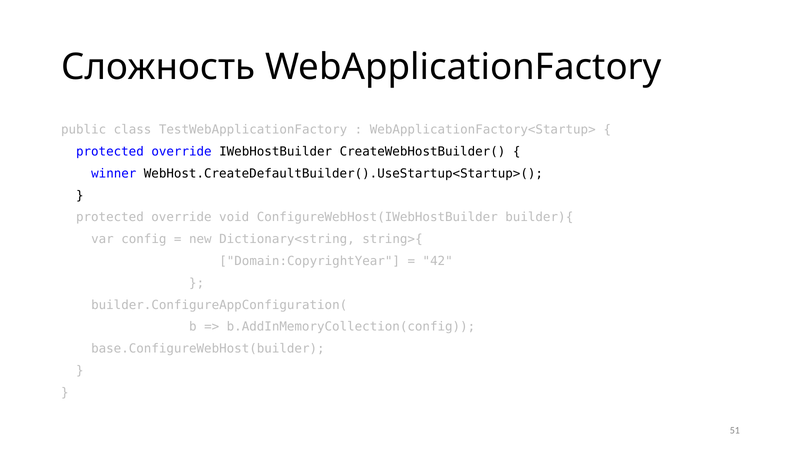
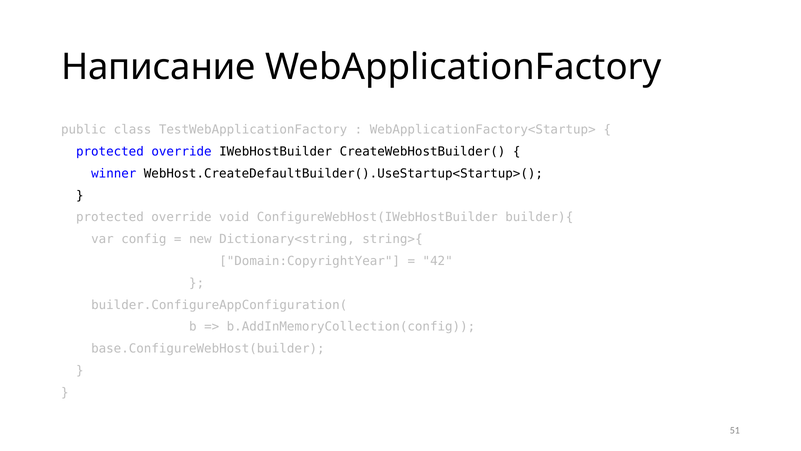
Сложность: Сложность -> Написание (158, 67)
